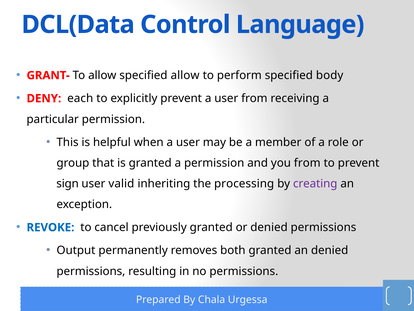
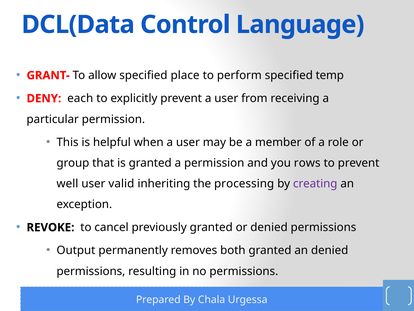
specified allow: allow -> place (185, 75)
body: body -> temp (330, 75)
you from: from -> rows (307, 163)
sign: sign -> well (67, 183)
REVOKE colour: blue -> black (50, 227)
